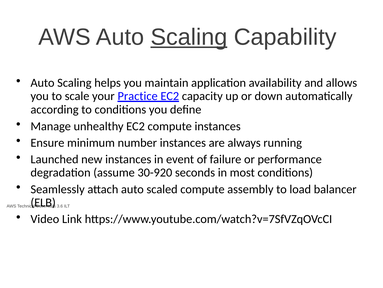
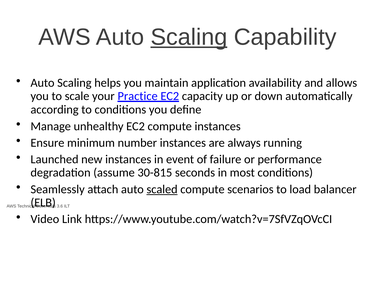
30-920: 30-920 -> 30-815 (155, 172)
scaled underline: none -> present (162, 189)
assembly: assembly -> scenarios (250, 189)
